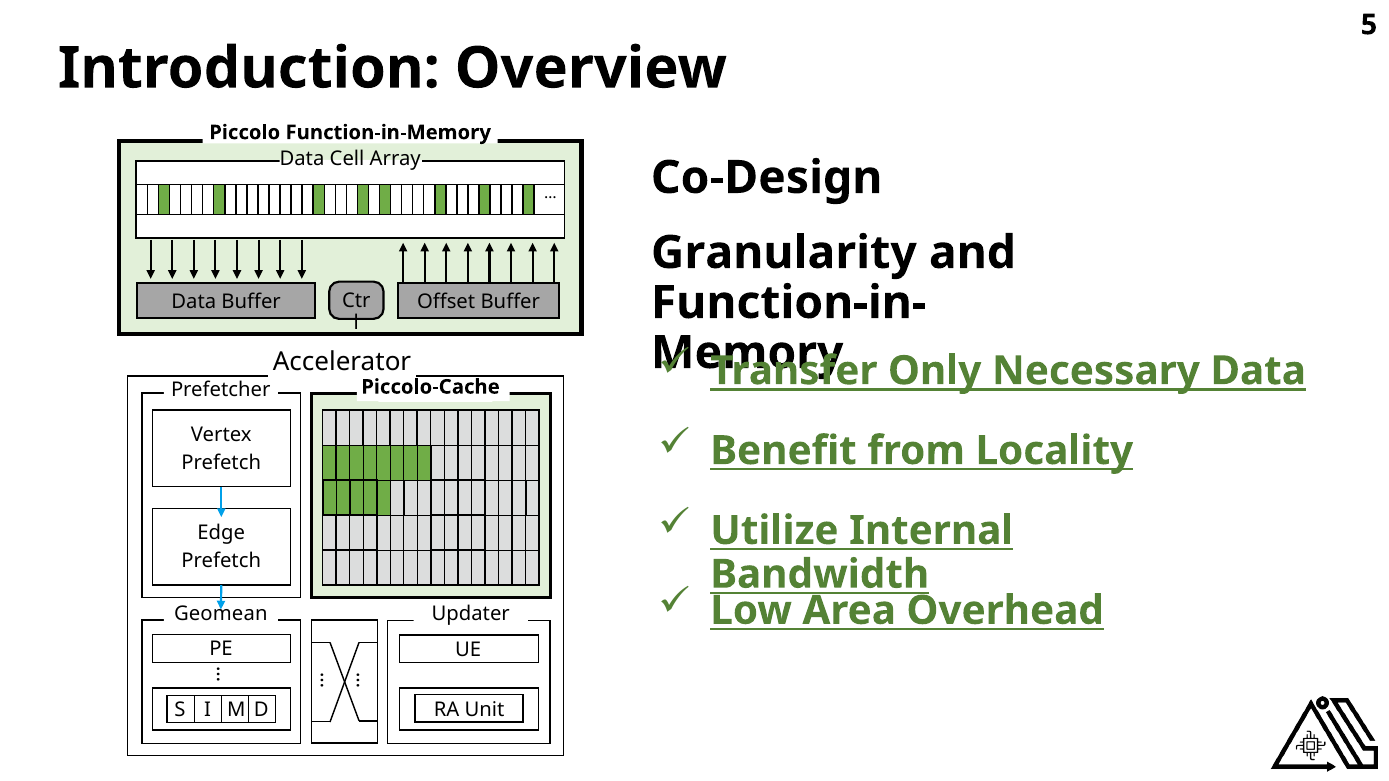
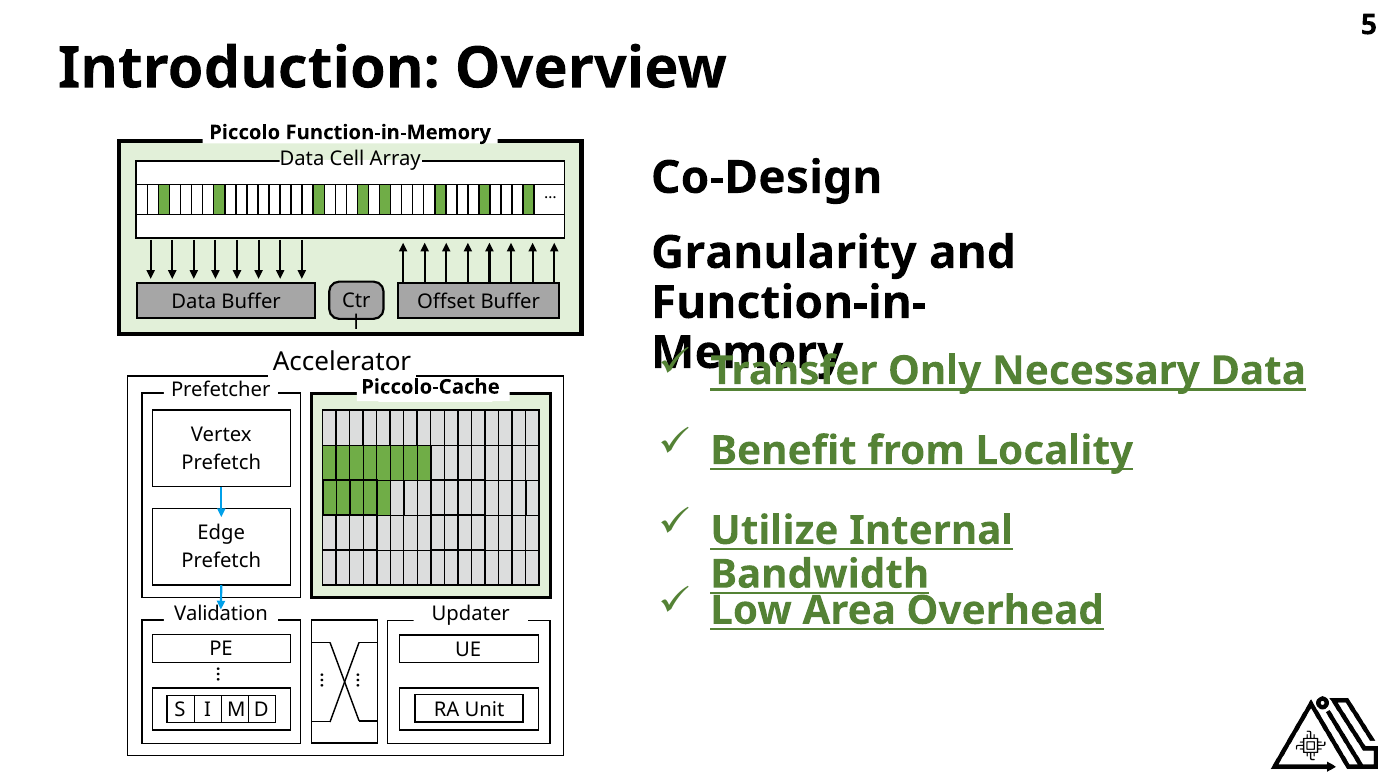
Geomean: Geomean -> Validation (221, 614)
